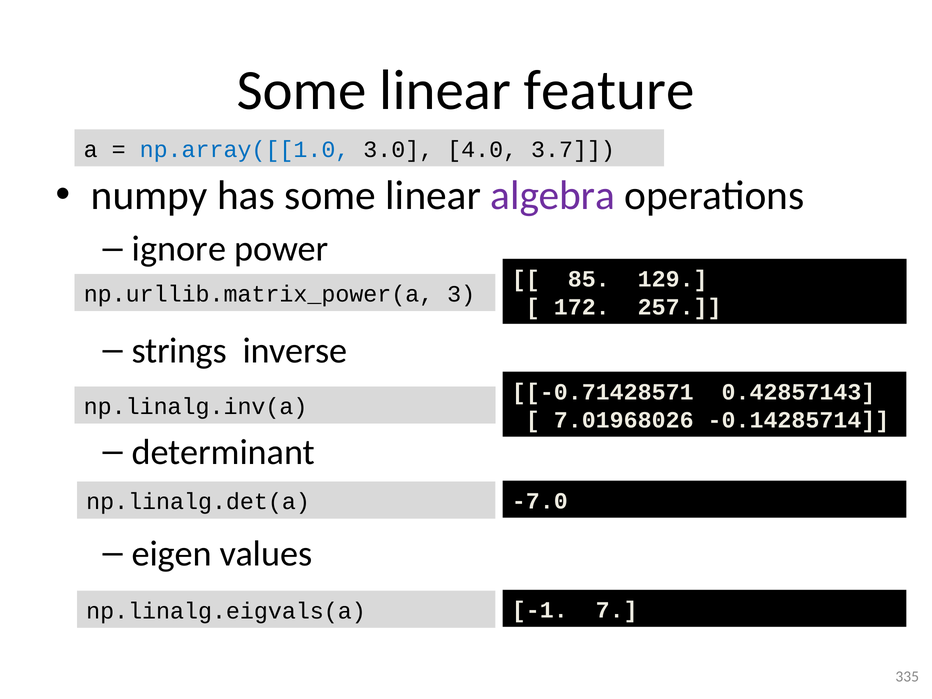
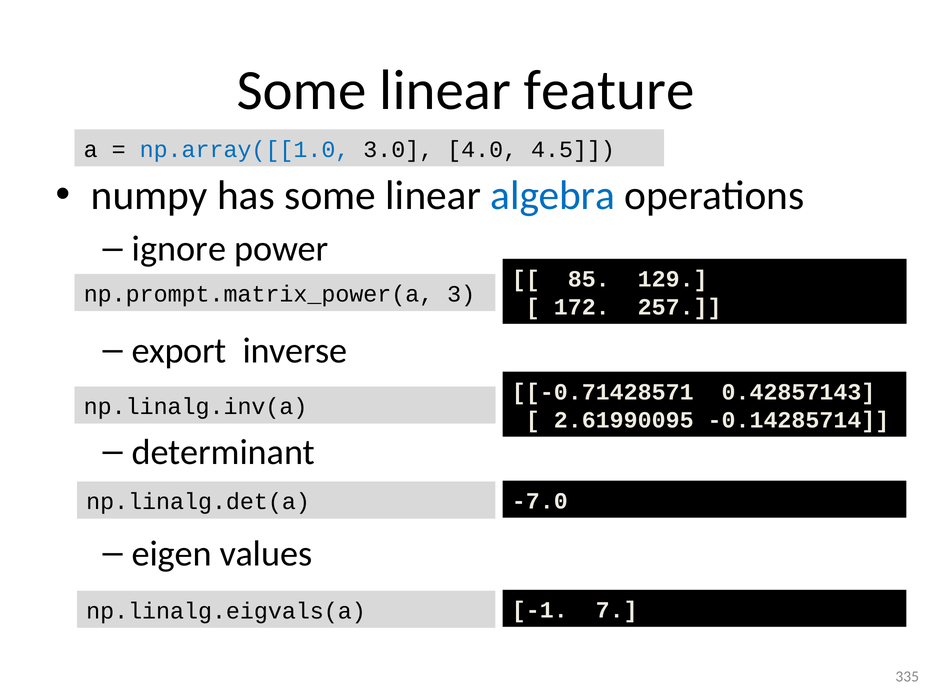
3.7: 3.7 -> 4.5 (573, 149)
algebra colour: purple -> blue (553, 196)
np.urllib.matrix_power(a: np.urllib.matrix_power(a -> np.prompt.matrix_power(a (259, 294)
strings: strings -> export (179, 351)
7.01968026: 7.01968026 -> 2.61990095 (624, 420)
